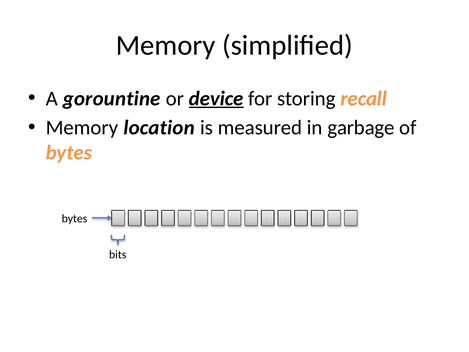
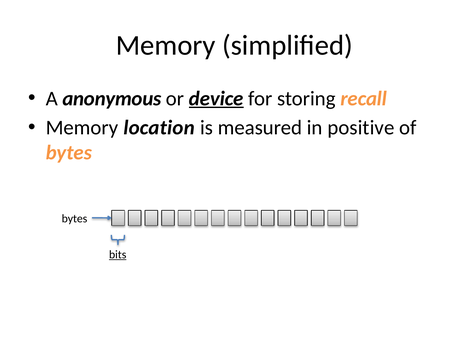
gorountine: gorountine -> anonymous (112, 98)
garbage: garbage -> positive (361, 128)
bits underline: none -> present (118, 255)
